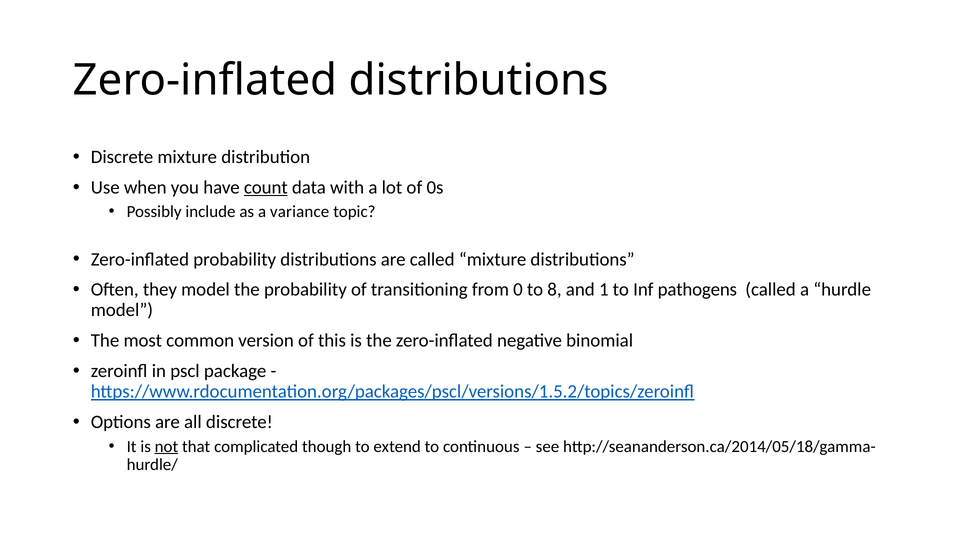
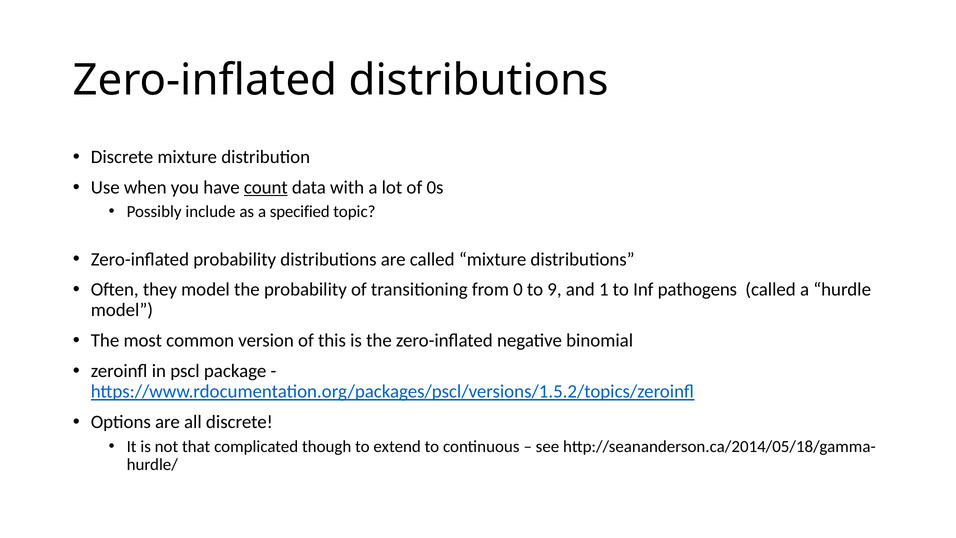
variance: variance -> specified (300, 212)
8: 8 -> 9 (554, 290)
not underline: present -> none (166, 446)
